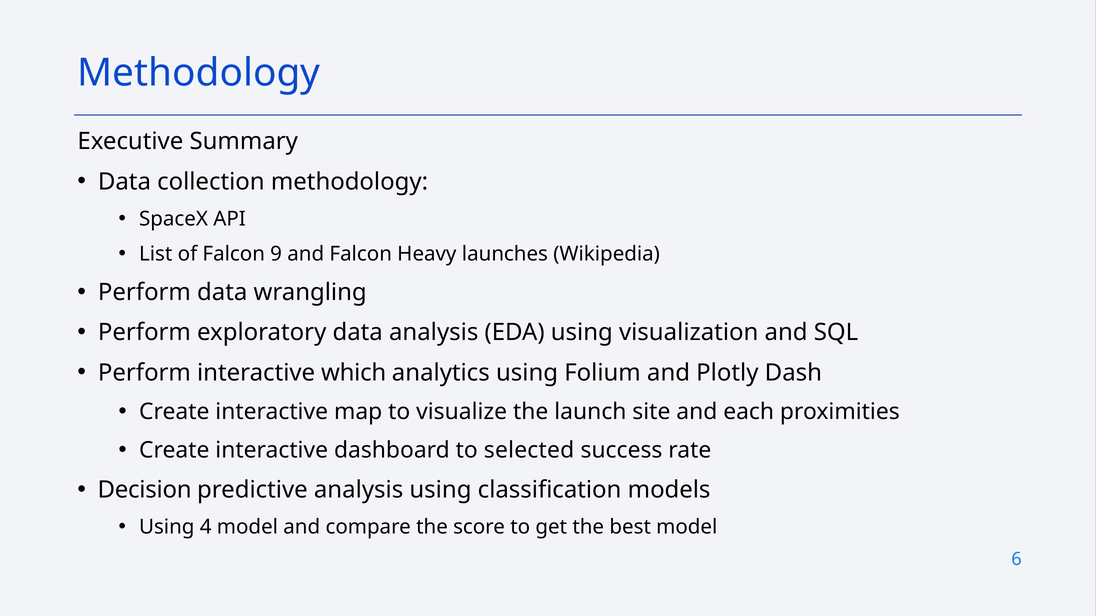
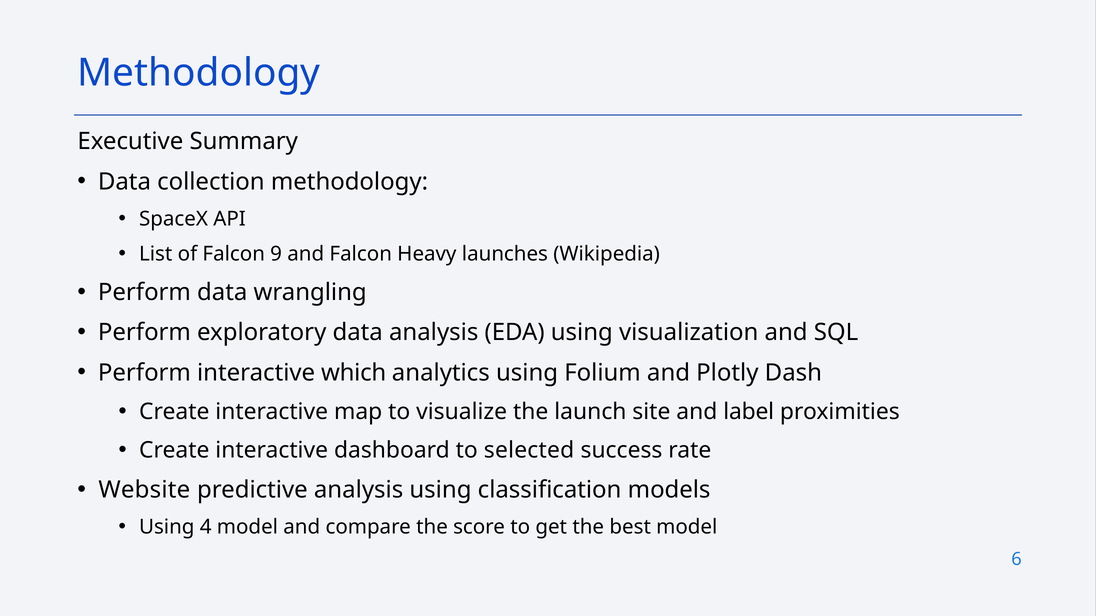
each: each -> label (749, 412)
Decision: Decision -> Website (144, 490)
